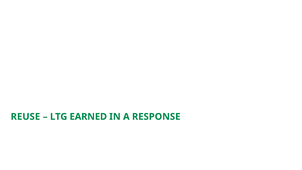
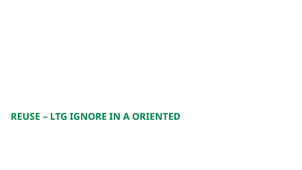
EARNED: EARNED -> IGNORE (88, 117)
RESPONSE: RESPONSE -> ORIENTED (156, 117)
